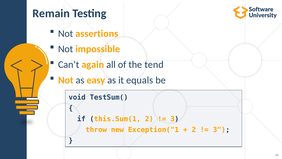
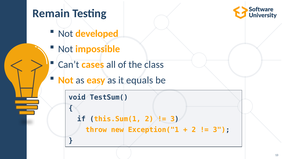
assertions: assertions -> developed (97, 33)
again: again -> cases (93, 64)
tend: tend -> class (154, 64)
